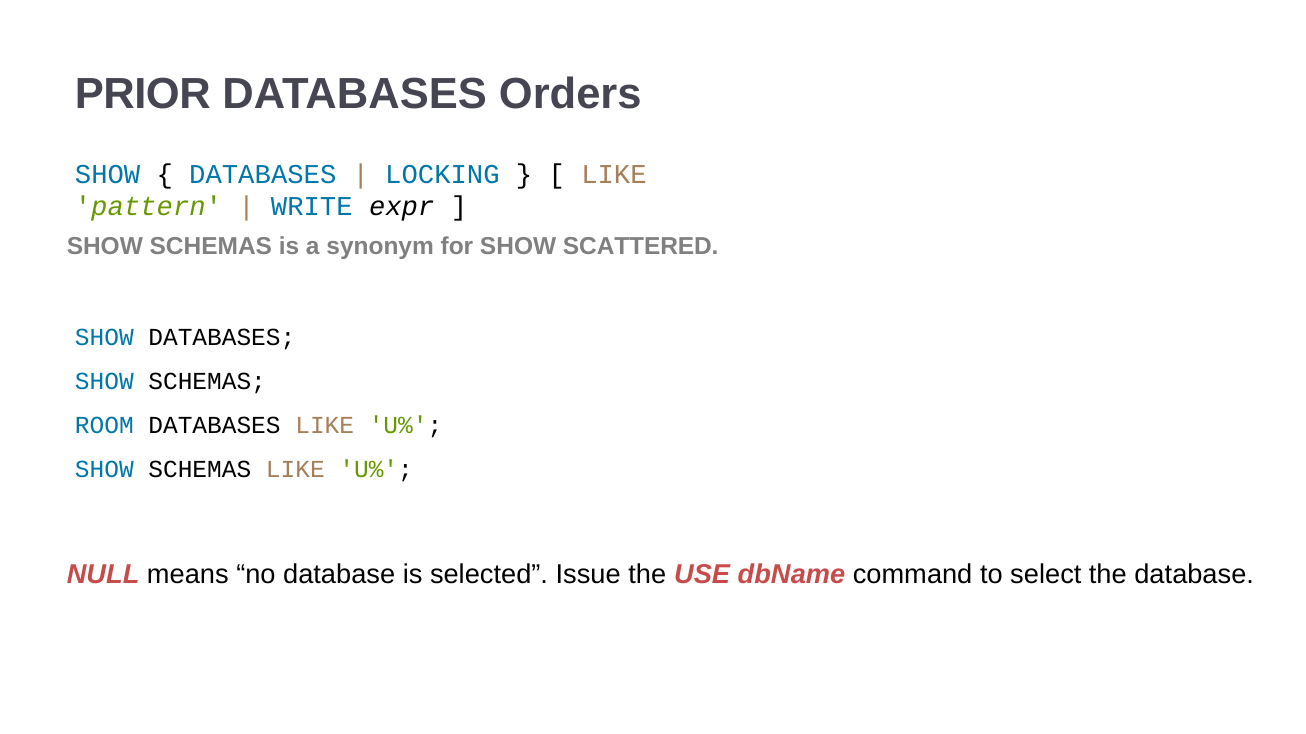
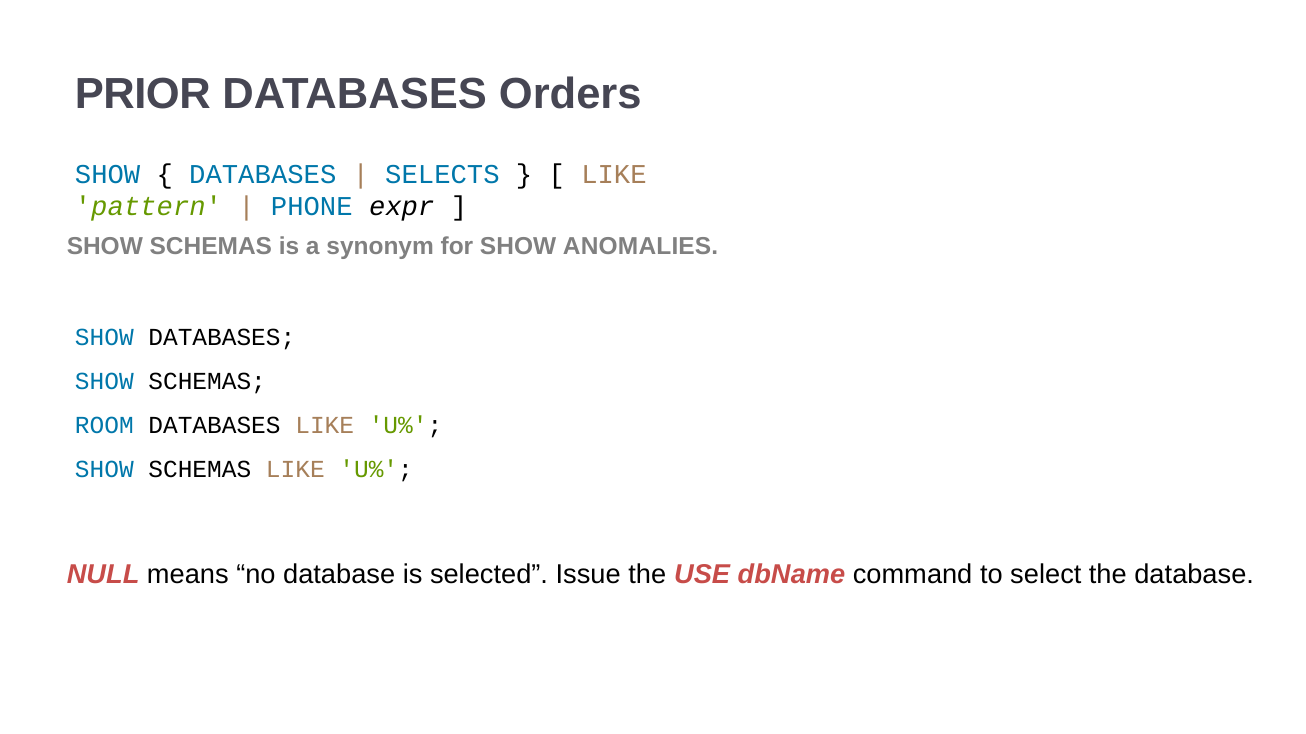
LOCKING: LOCKING -> SELECTS (442, 174)
WRITE: WRITE -> PHONE (312, 207)
SCATTERED: SCATTERED -> ANOMALIES (641, 247)
